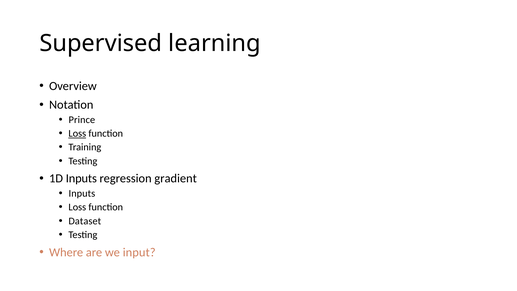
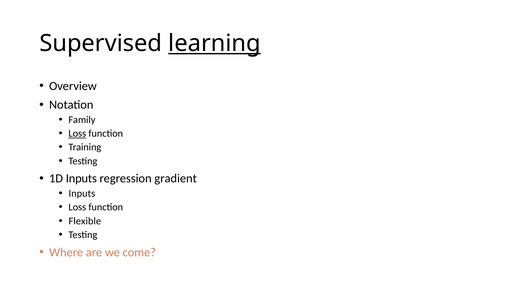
learning underline: none -> present (215, 43)
Prince: Prince -> Family (82, 120)
Dataset: Dataset -> Flexible (85, 221)
input: input -> come (139, 252)
